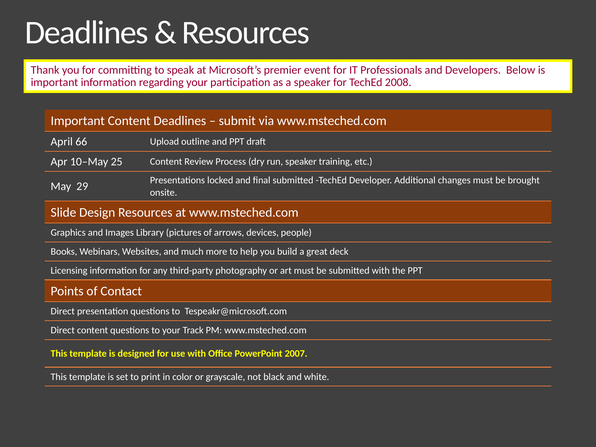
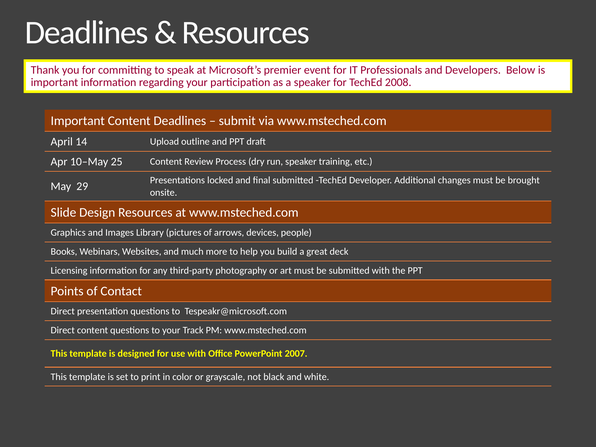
66: 66 -> 14 (81, 142)
